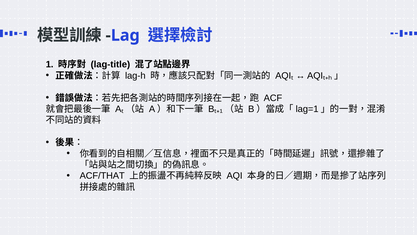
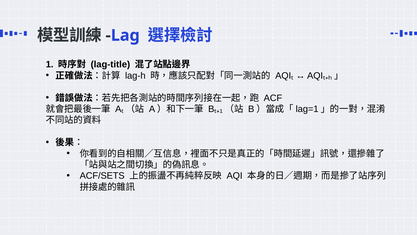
ACF/THAT: ACF/THAT -> ACF/SETS (102, 176)
